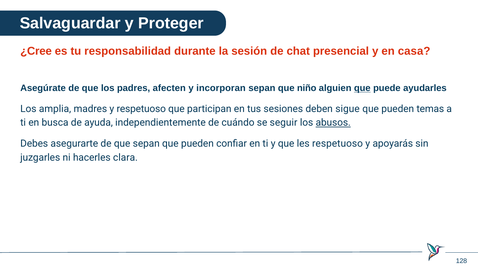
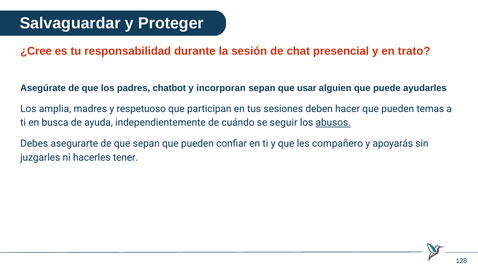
casa: casa -> trato (414, 51)
afecten: afecten -> chatbot (169, 88)
niño: niño -> usar (307, 88)
que underline: present -> none (362, 88)
sigue: sigue -> hacer (348, 109)
les respetuoso: respetuoso -> compañero (337, 144)
clara: clara -> tener (125, 157)
